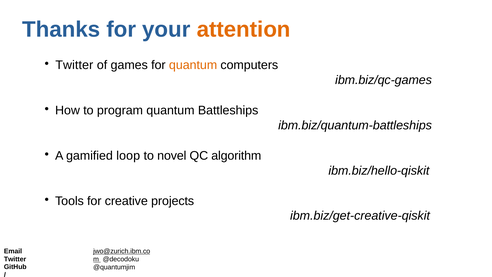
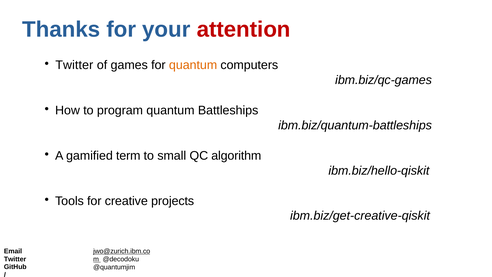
attention colour: orange -> red (244, 30)
loop: loop -> term (128, 156)
novel: novel -> small (172, 156)
